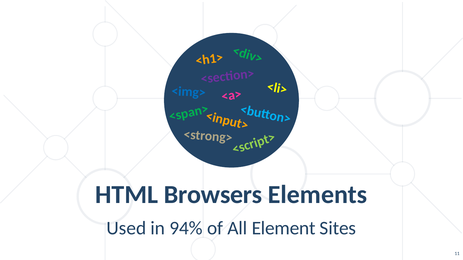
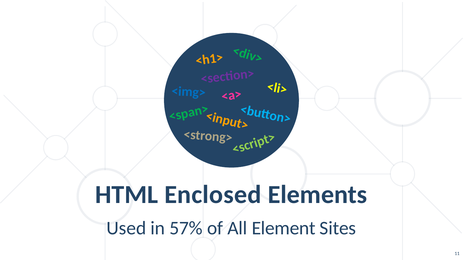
Browsers: Browsers -> Enclosed (213, 195)
94%: 94% -> 57% (186, 229)
